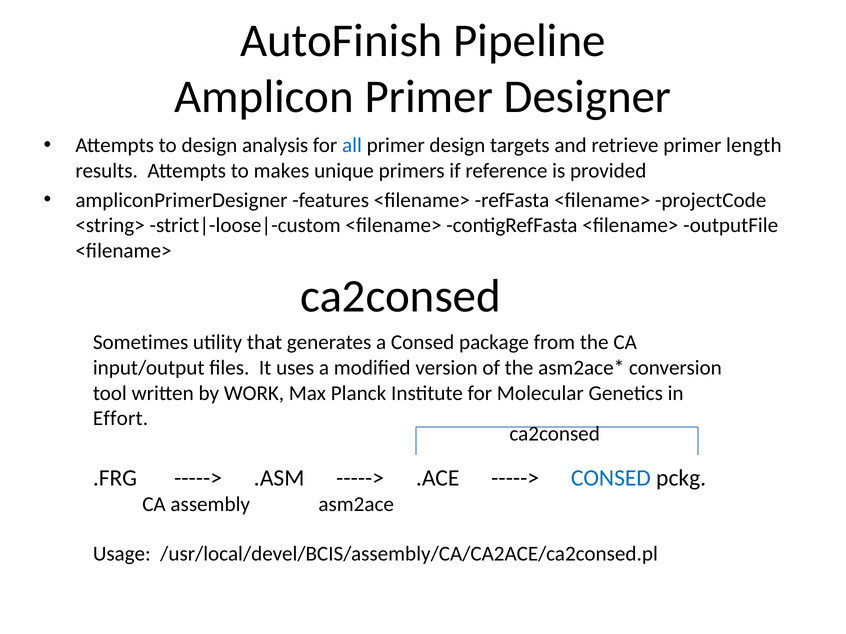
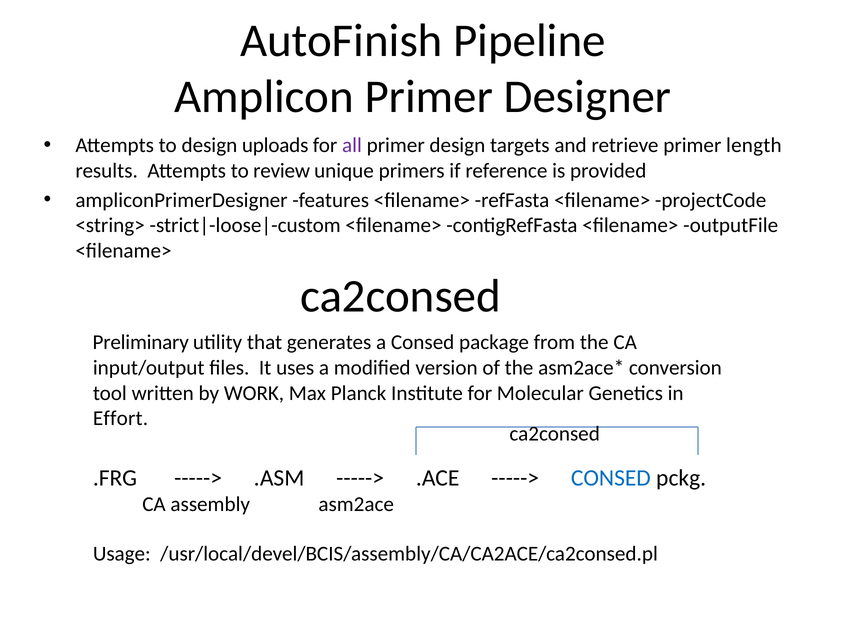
analysis: analysis -> uploads (275, 145)
all colour: blue -> purple (352, 145)
makes: makes -> review (282, 171)
Sometimes: Sometimes -> Preliminary (141, 343)
